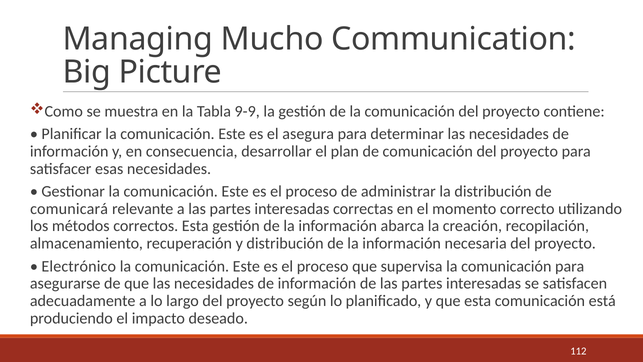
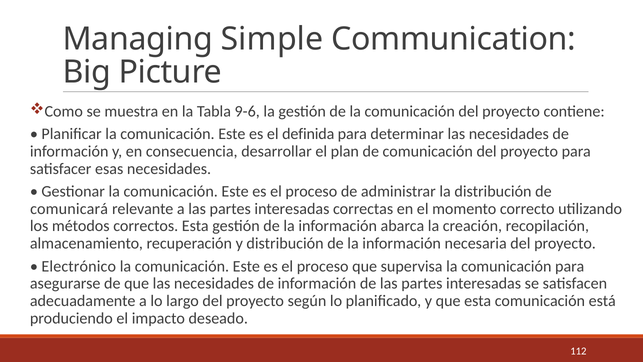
Mucho: Mucho -> Simple (272, 39)
9-9: 9-9 -> 9-6 (247, 111)
asegura: asegura -> definida (308, 134)
